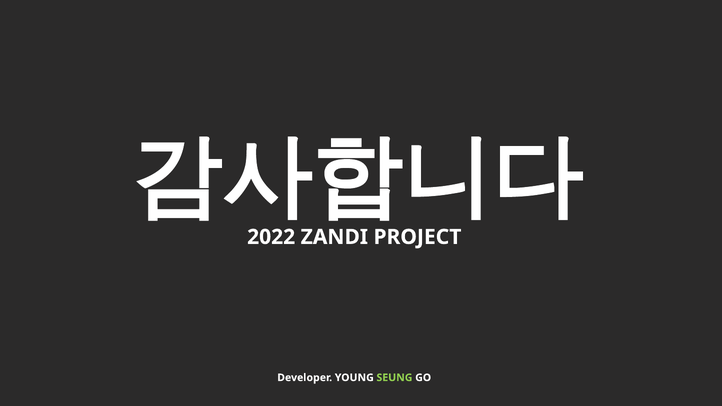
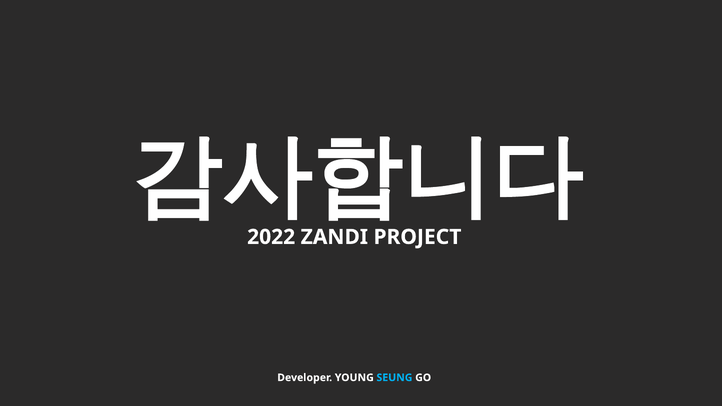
SEUNG colour: light green -> light blue (394, 378)
